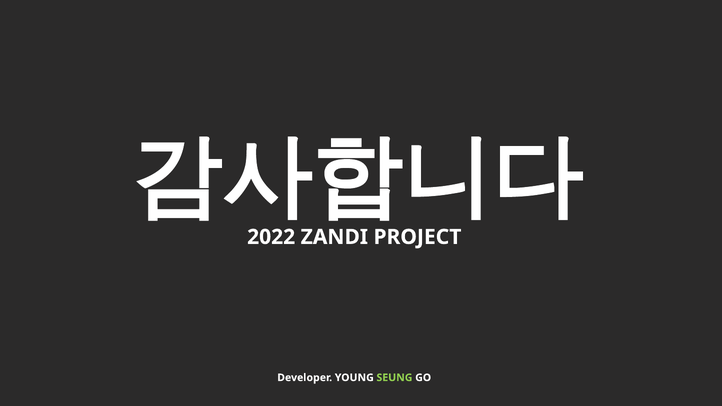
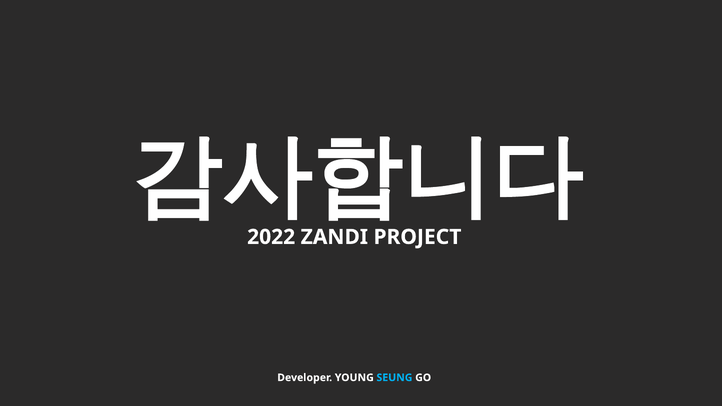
SEUNG colour: light green -> light blue (394, 378)
